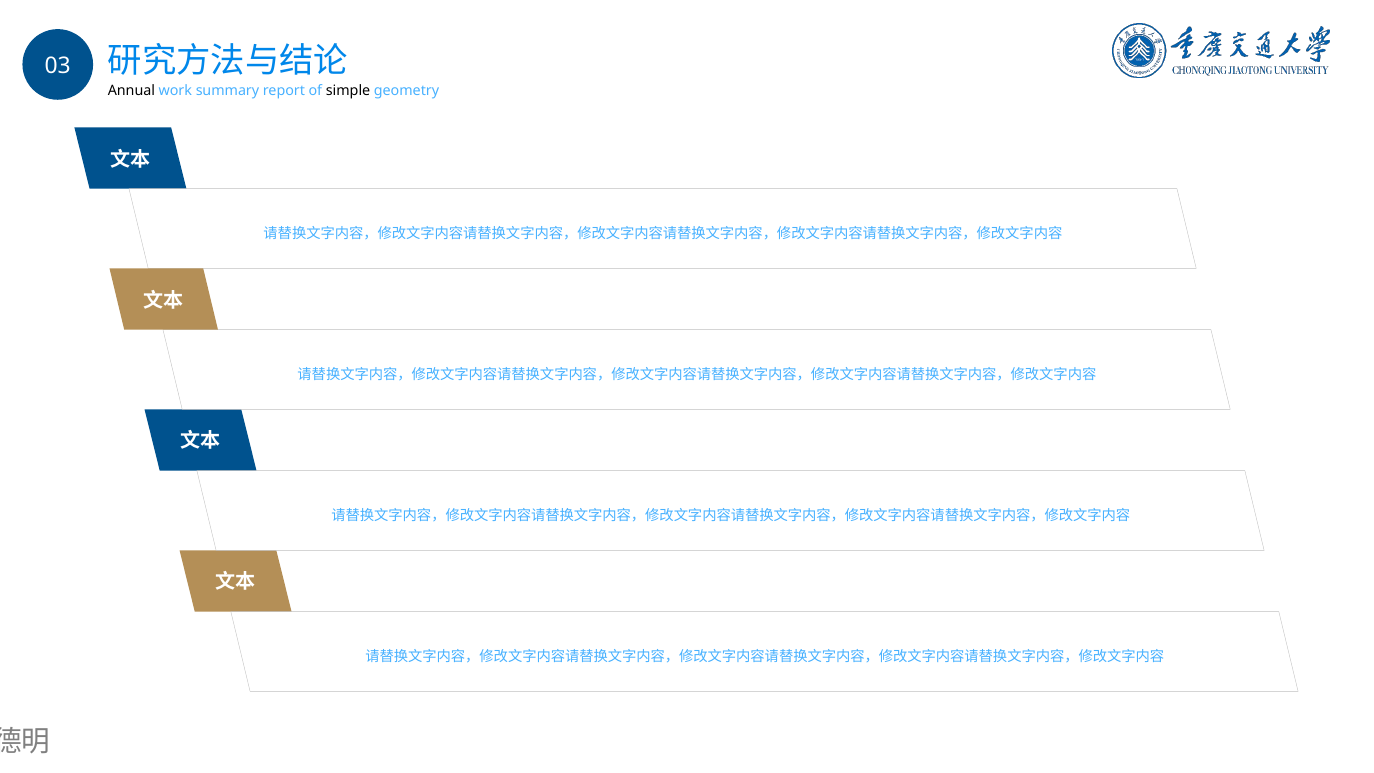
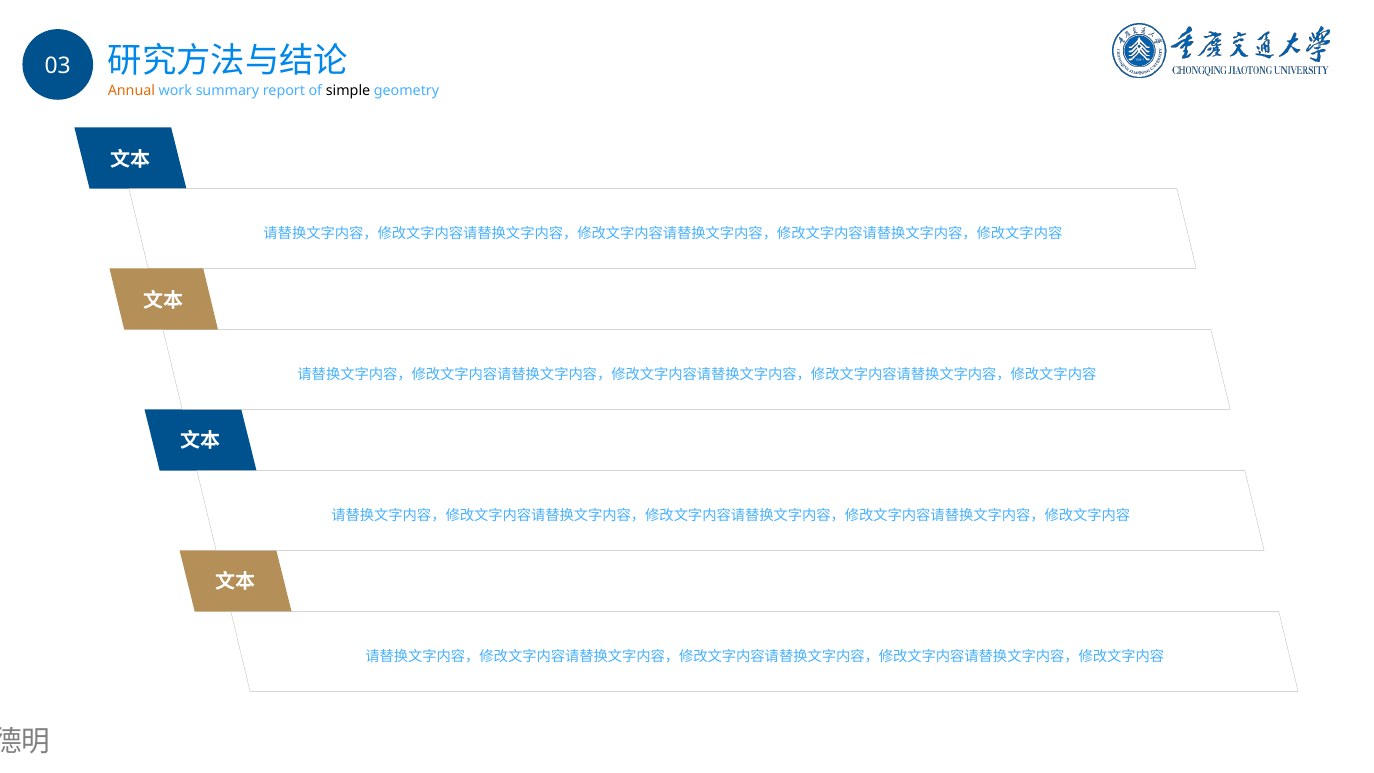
Annual colour: black -> orange (131, 91)
